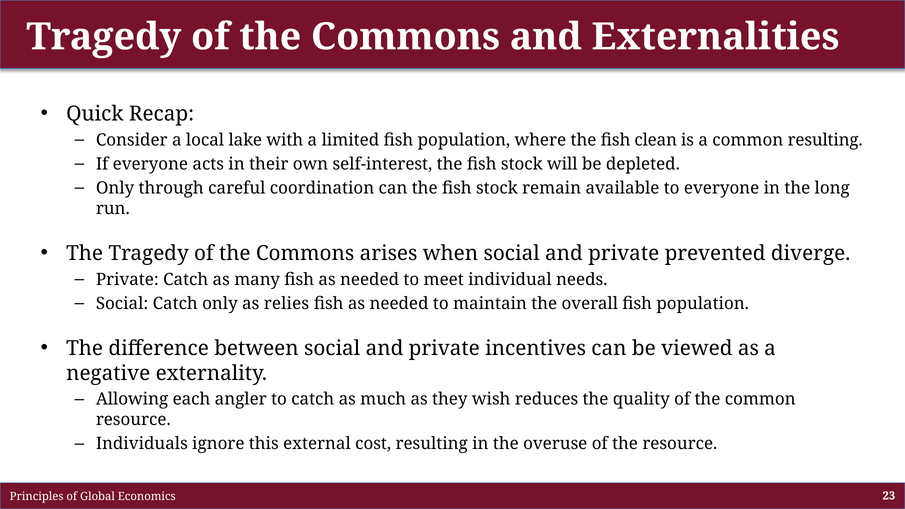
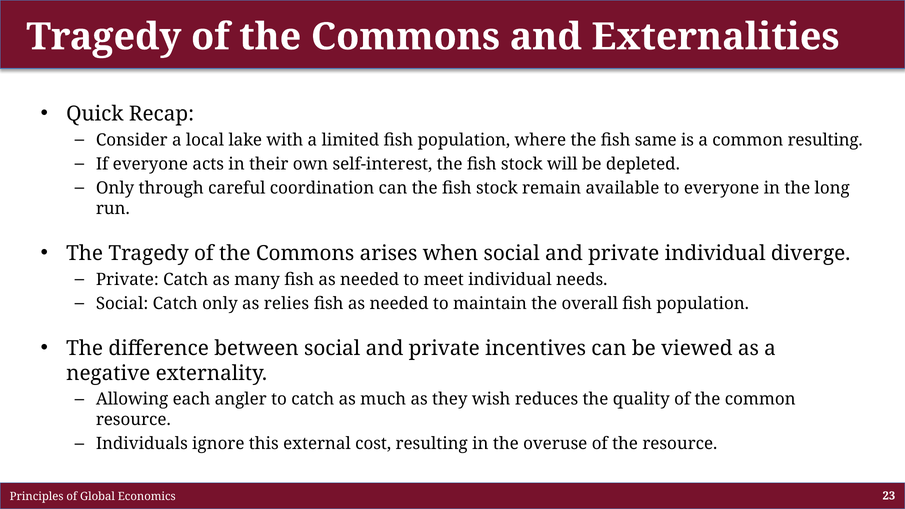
clean: clean -> same (656, 140)
private prevented: prevented -> individual (715, 253)
